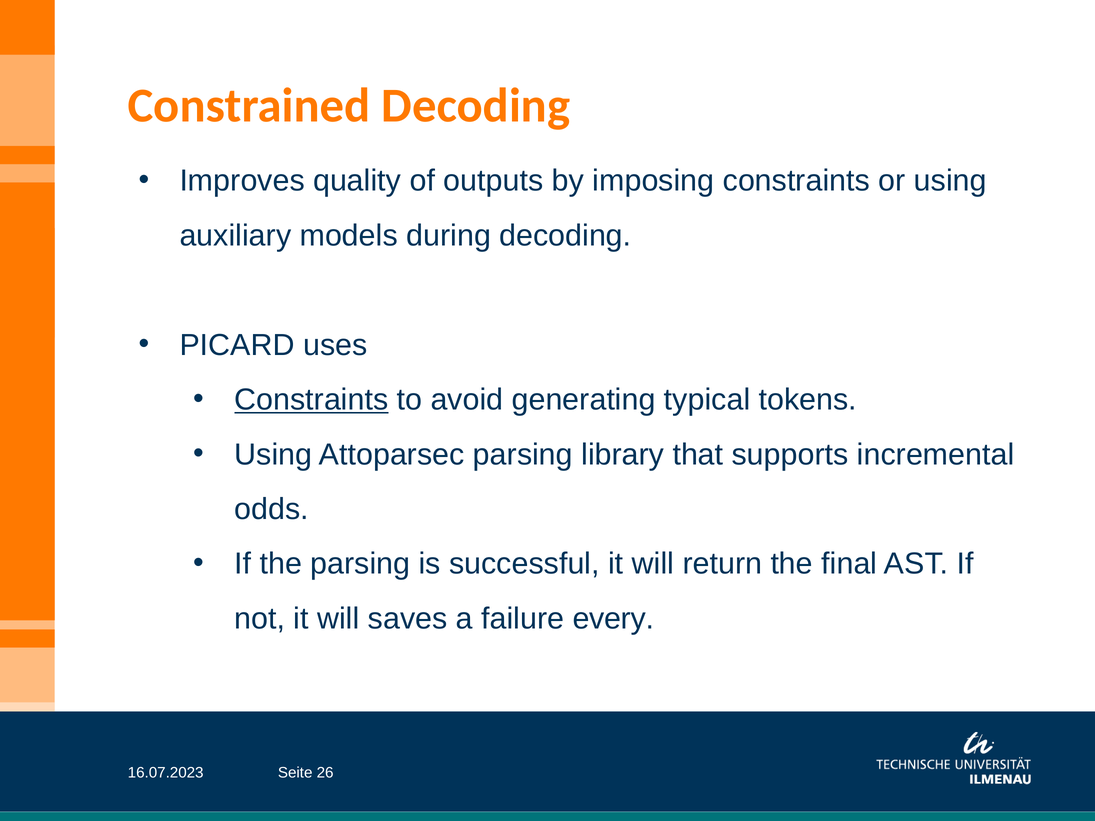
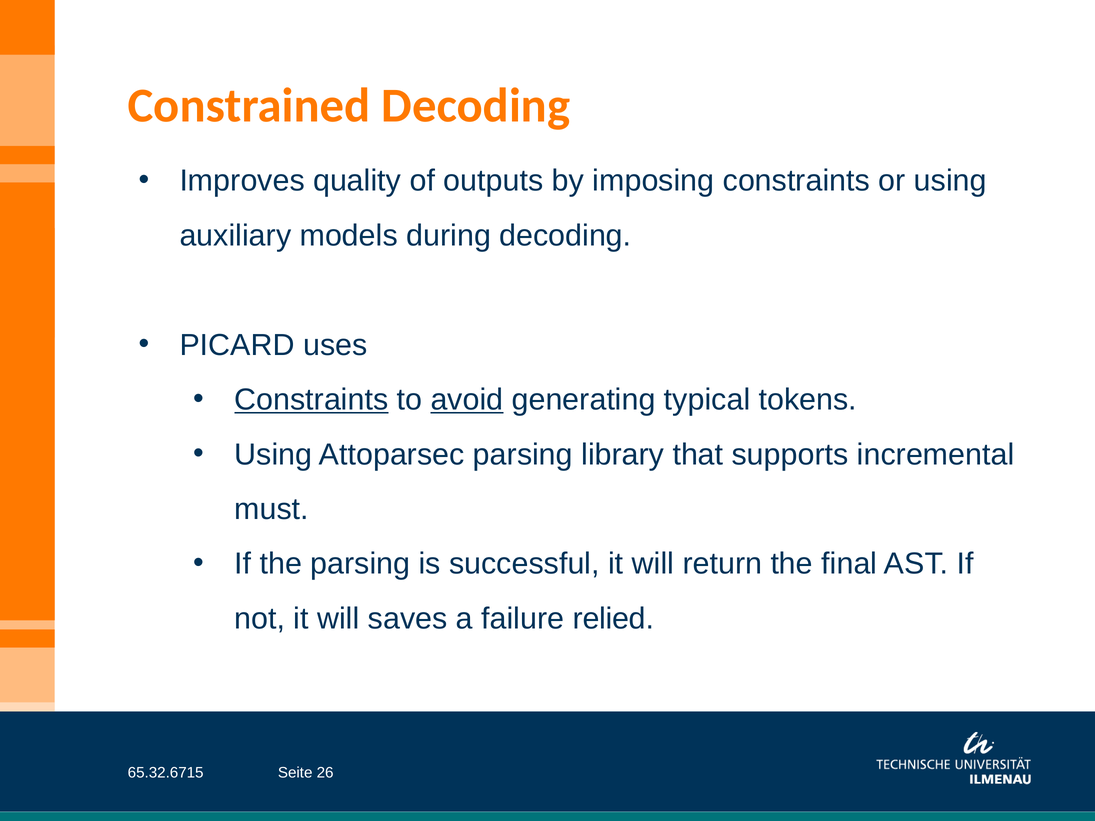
avoid underline: none -> present (467, 400)
odds: odds -> must (272, 509)
every: every -> relied (613, 619)
16.07.2023: 16.07.2023 -> 65.32.6715 (166, 773)
